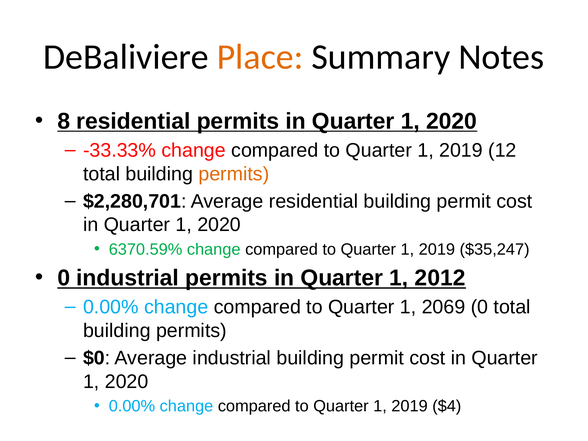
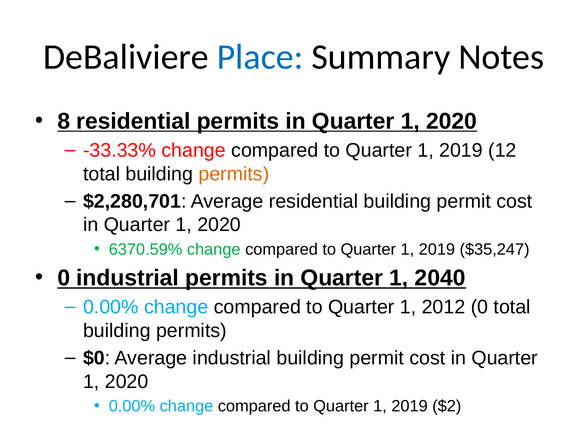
Place colour: orange -> blue (260, 57)
2012: 2012 -> 2040 (440, 278)
2069: 2069 -> 2012 (444, 307)
$4: $4 -> $2 (447, 406)
